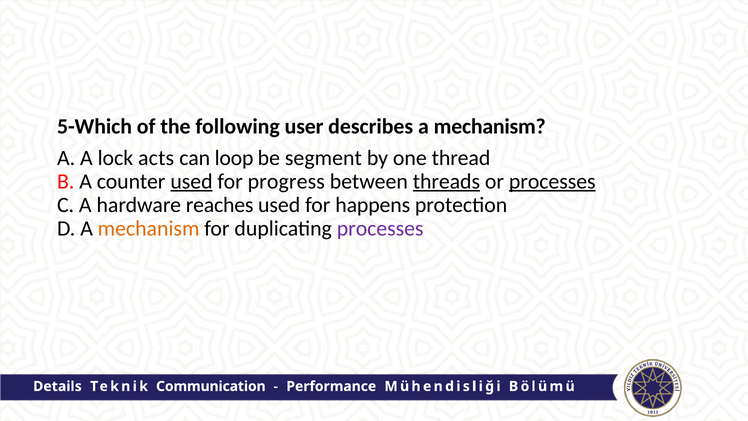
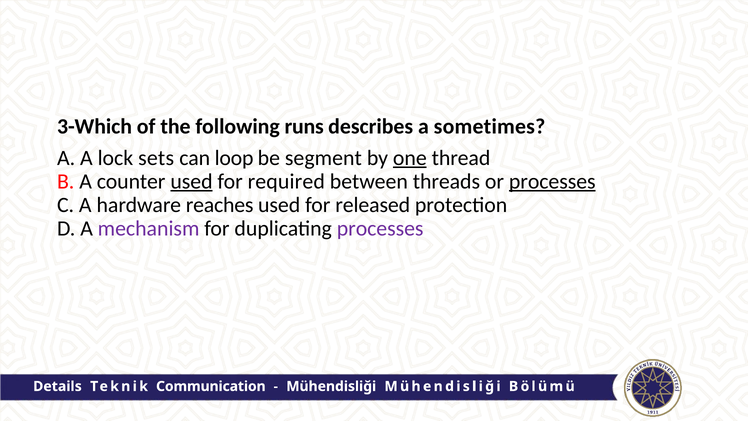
5-Which: 5-Which -> 3-Which (95, 126)
user: user -> runs (304, 126)
describes a mechanism: mechanism -> sometimes (489, 126)
acts: acts -> sets (156, 158)
one underline: none -> present (410, 158)
progress: progress -> required (286, 181)
threads underline: present -> none (446, 181)
happens: happens -> released (373, 205)
mechanism colour: orange -> purple (149, 229)
Performance: Performance -> Mühendisliği (331, 386)
